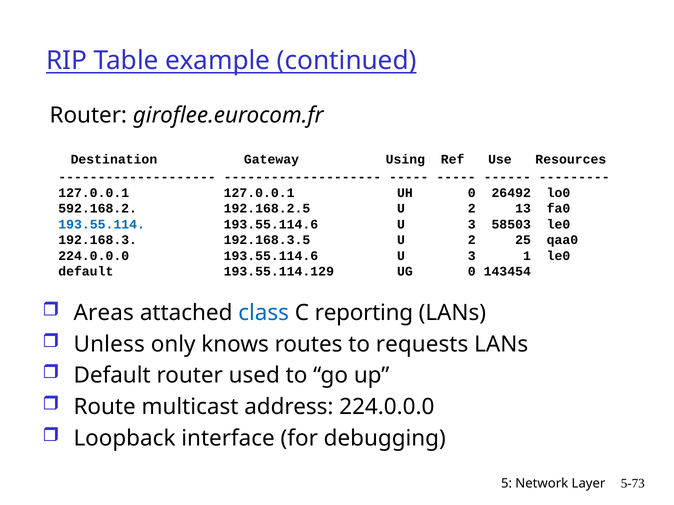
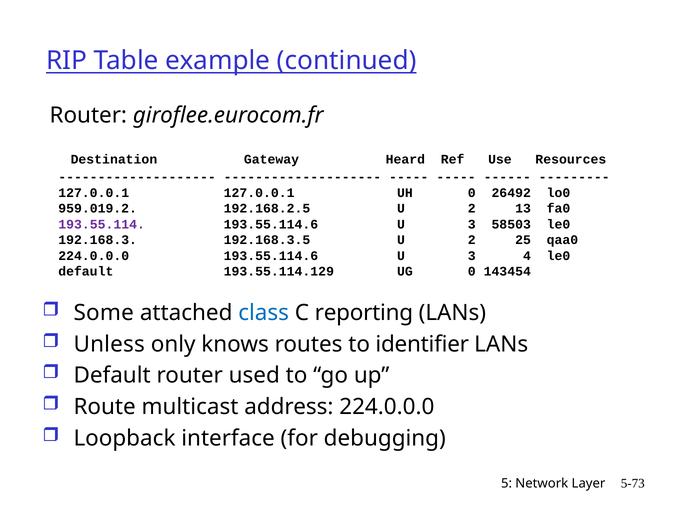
Using: Using -> Heard (405, 160)
592.168.2: 592.168.2 -> 959.019.2 (98, 209)
193.55.114 colour: blue -> purple (102, 224)
1: 1 -> 4 (527, 256)
Areas: Areas -> Some (104, 313)
requests: requests -> identifier (422, 344)
